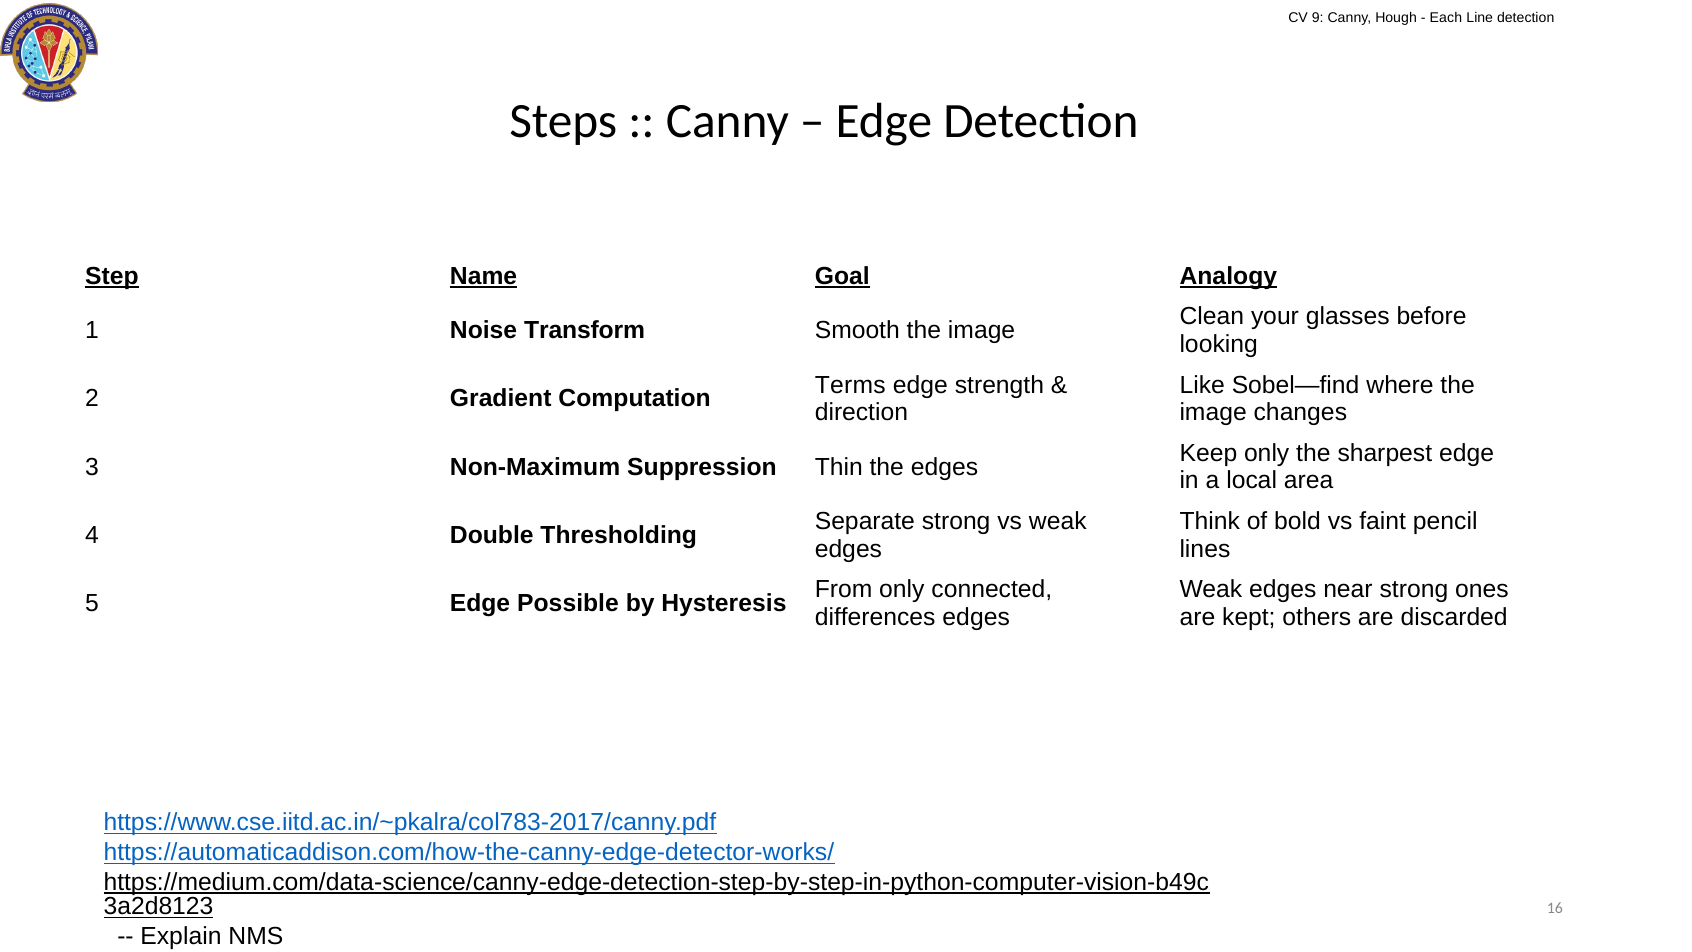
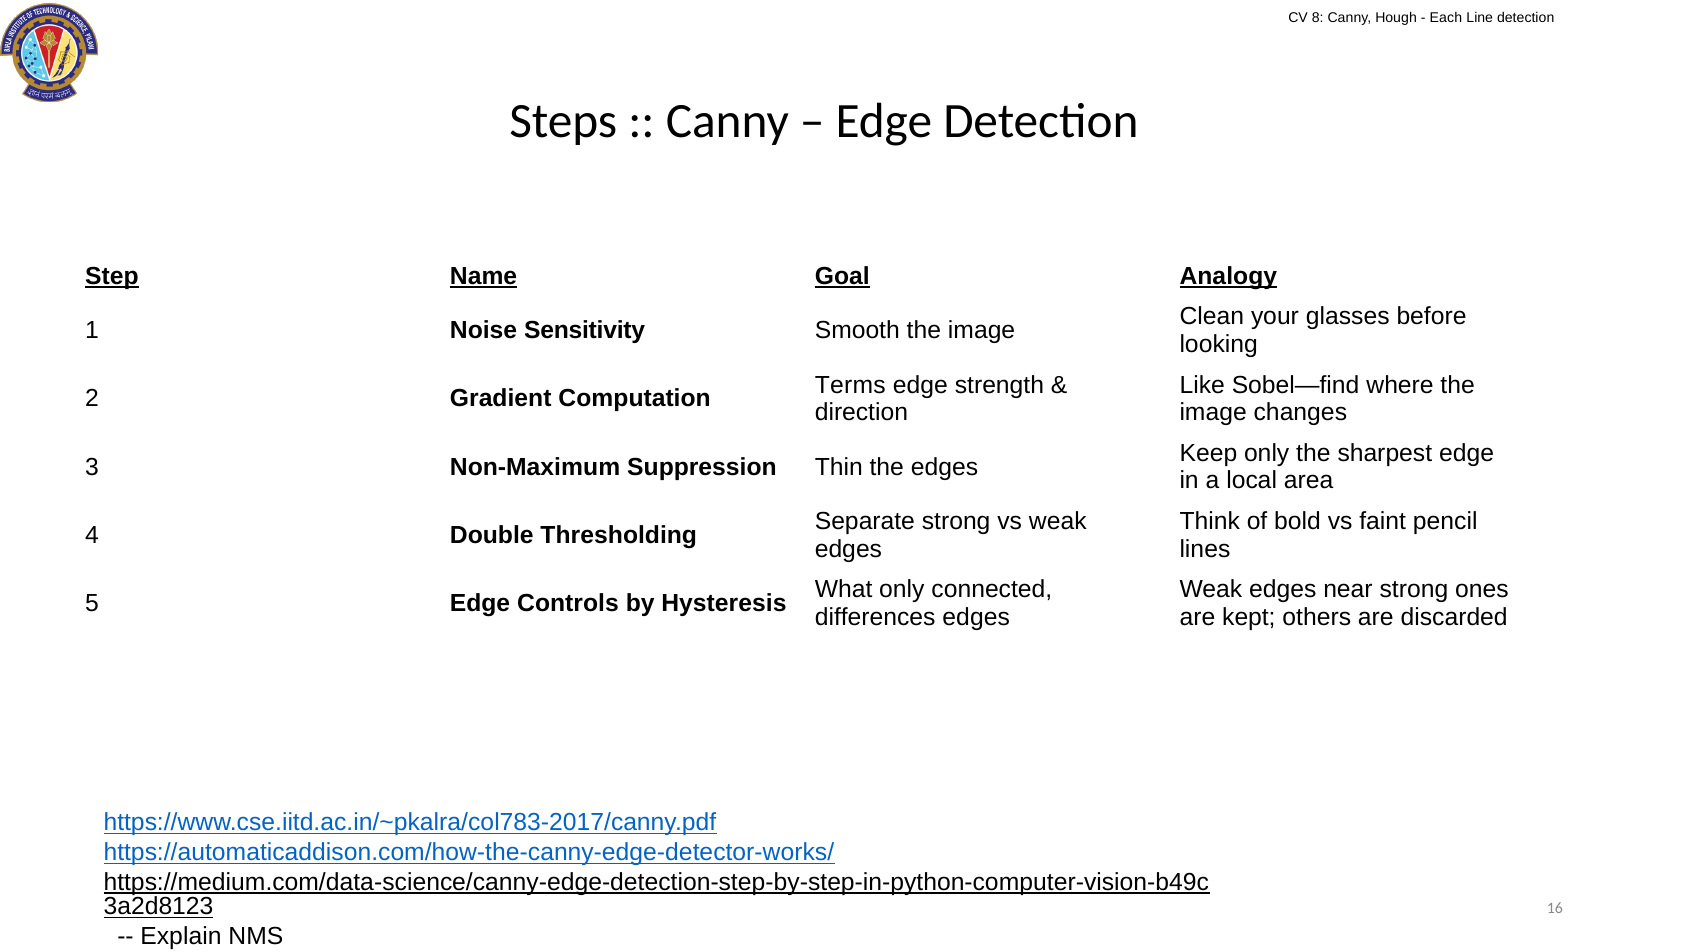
9: 9 -> 8 (1318, 18)
Transform: Transform -> Sensitivity (585, 330)
From: From -> What (844, 589)
Possible: Possible -> Controls (568, 603)
